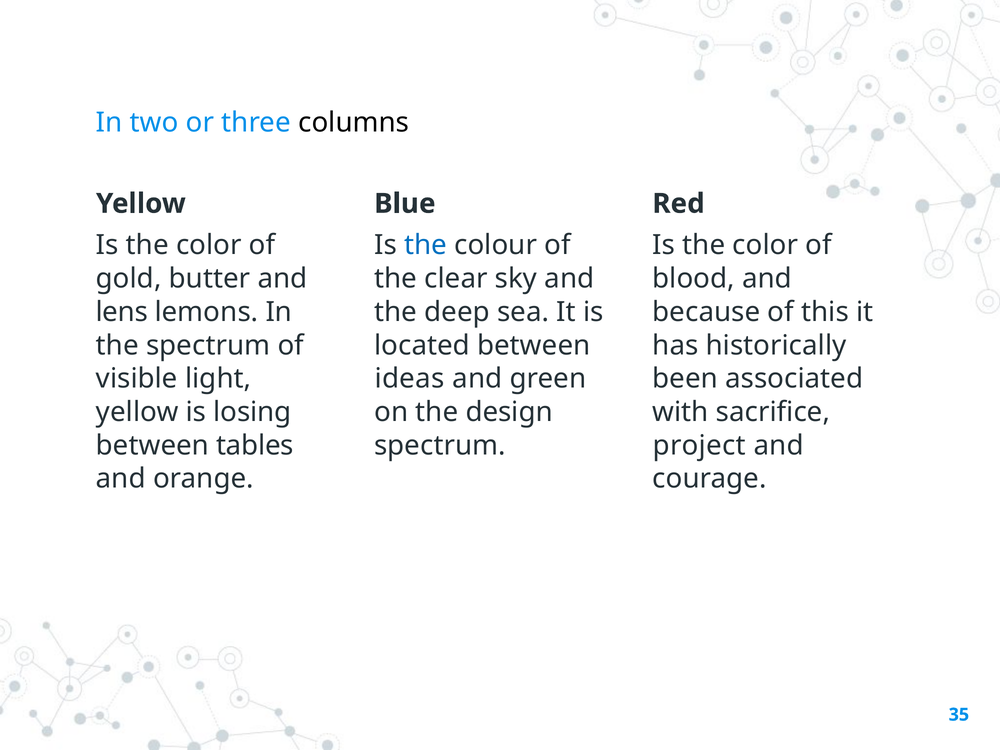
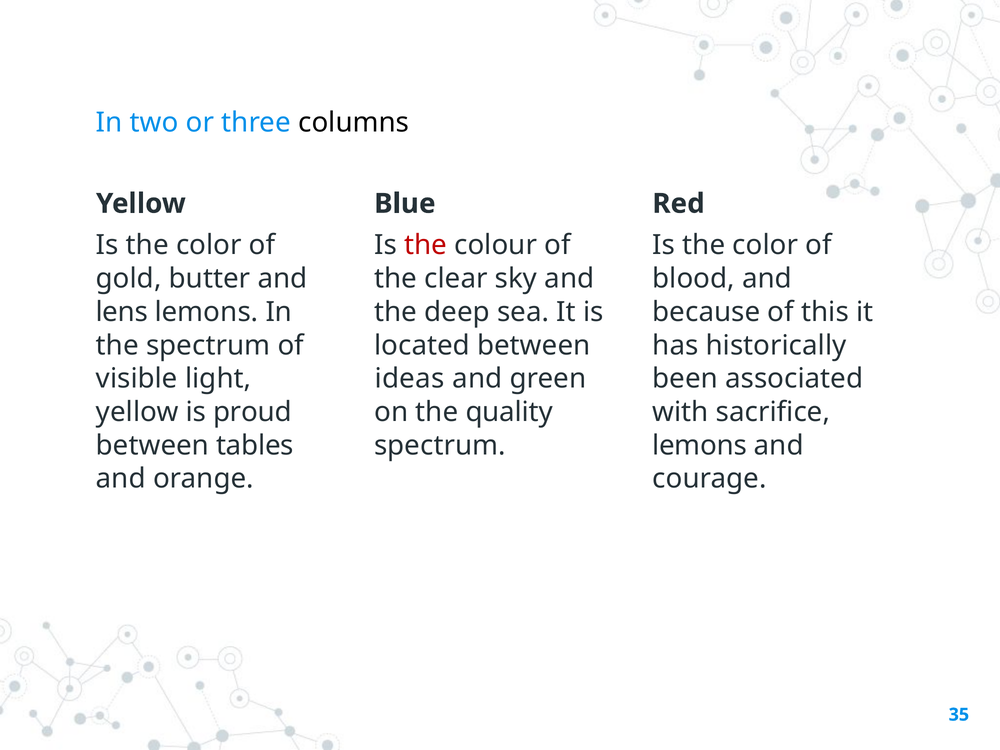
the colour: blue -> red (426, 245)
losing: losing -> proud (252, 412)
design: design -> quality (509, 412)
project: project -> lemons (700, 445)
